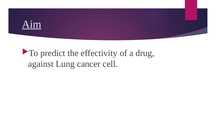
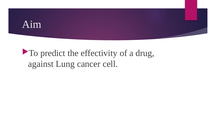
Aim underline: present -> none (32, 24)
